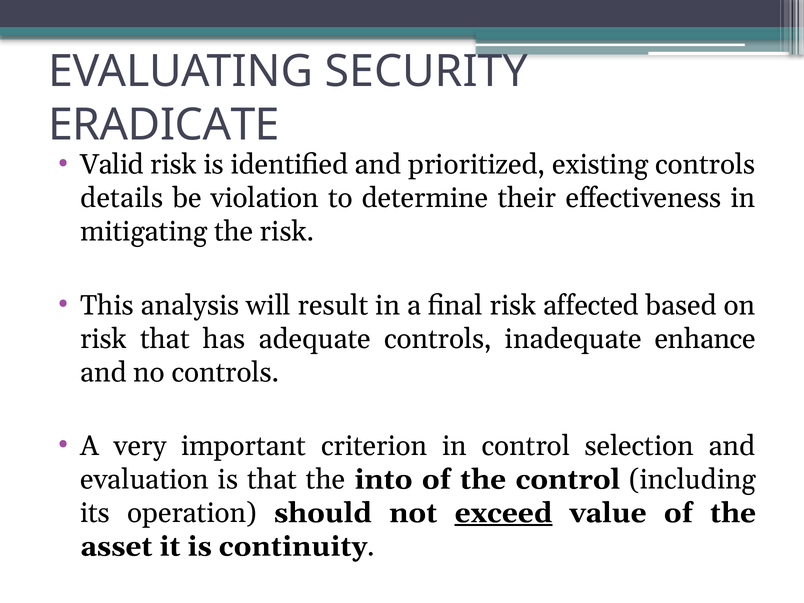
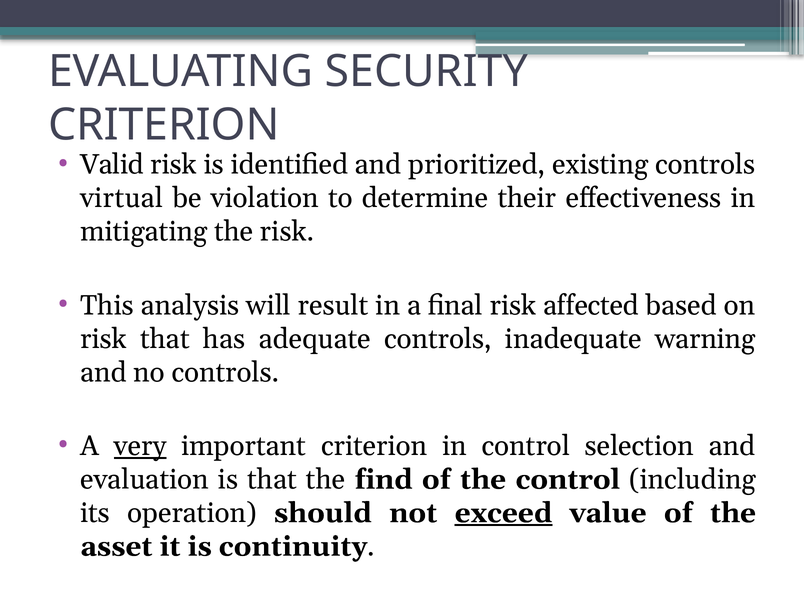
ERADICATE: ERADICATE -> CRITERION (164, 125)
details: details -> virtual (122, 198)
enhance: enhance -> warning (705, 339)
very underline: none -> present (140, 446)
into: into -> find (384, 480)
